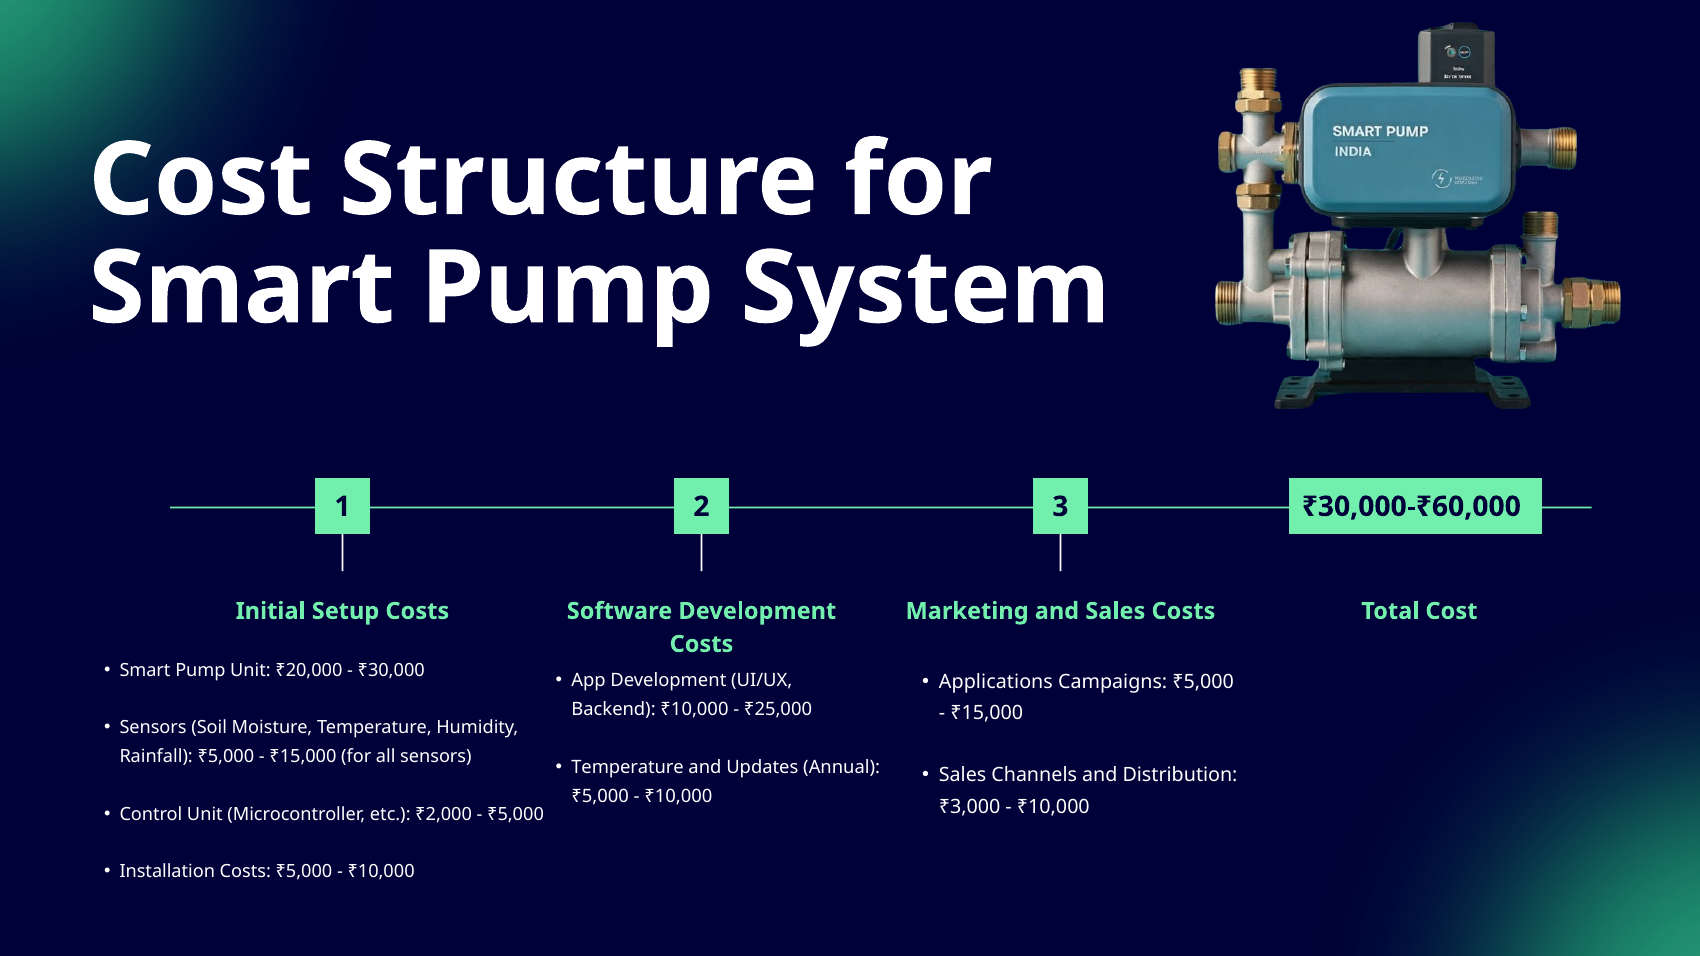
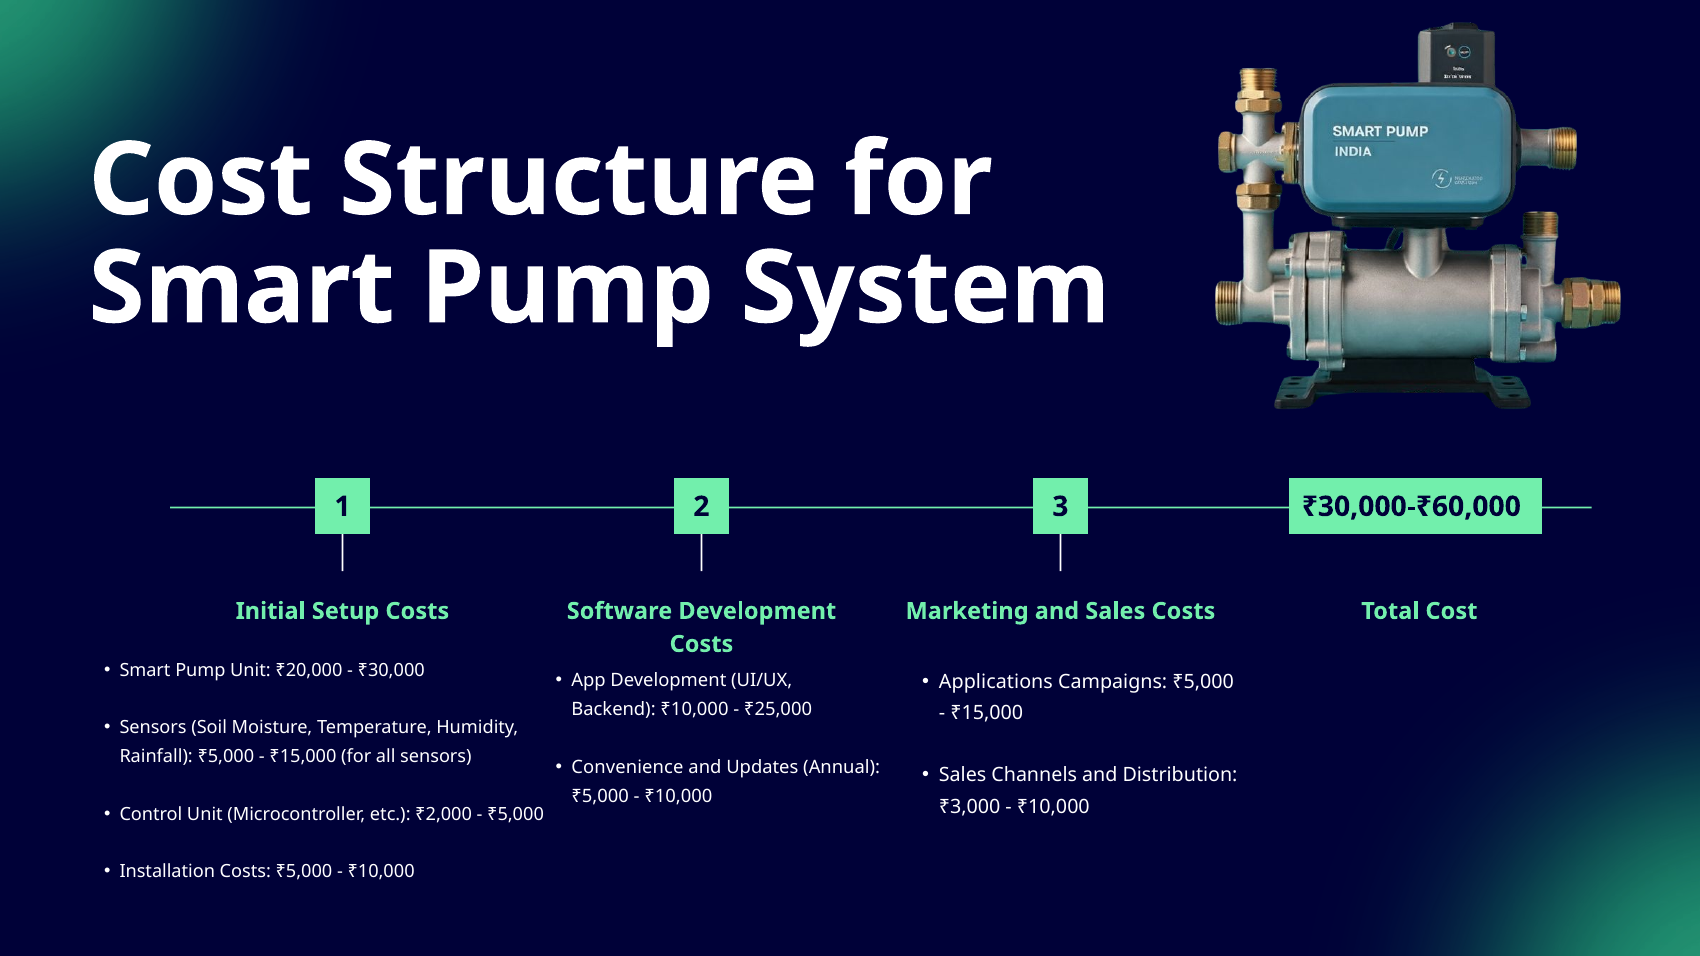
Temperature: Temperature -> Convenience (627, 768)
